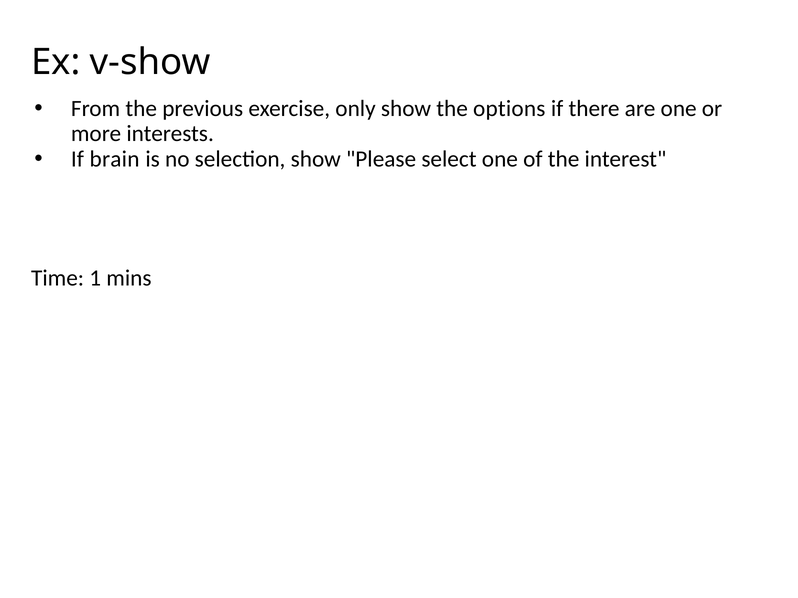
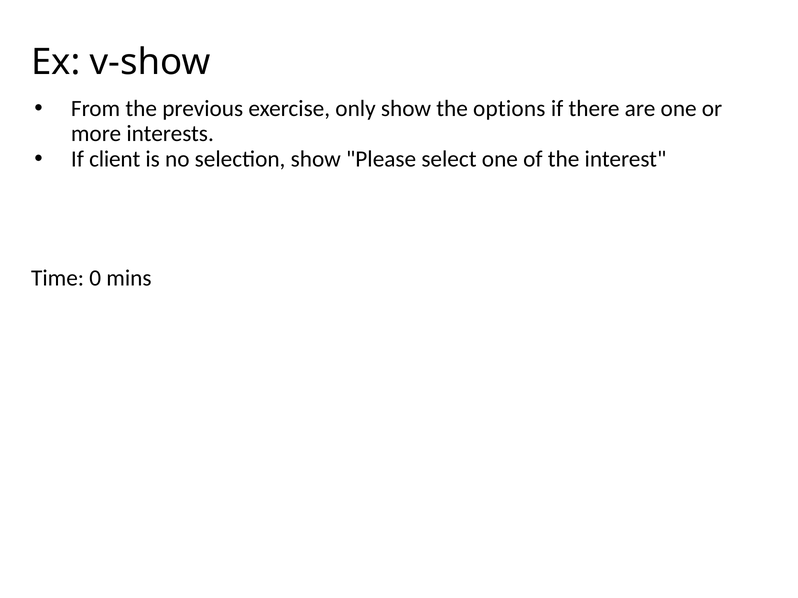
brain: brain -> client (115, 159)
1: 1 -> 0 (95, 278)
